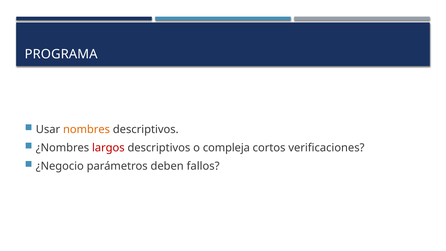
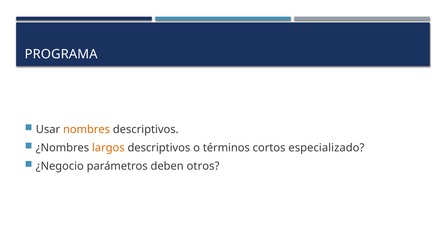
largos colour: red -> orange (108, 148)
compleja: compleja -> términos (226, 148)
verificaciones: verificaciones -> especializado (326, 148)
fallos: fallos -> otros (203, 166)
